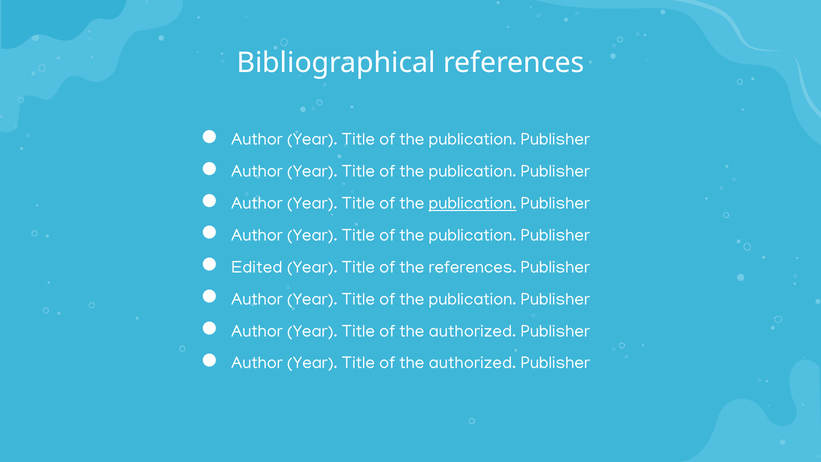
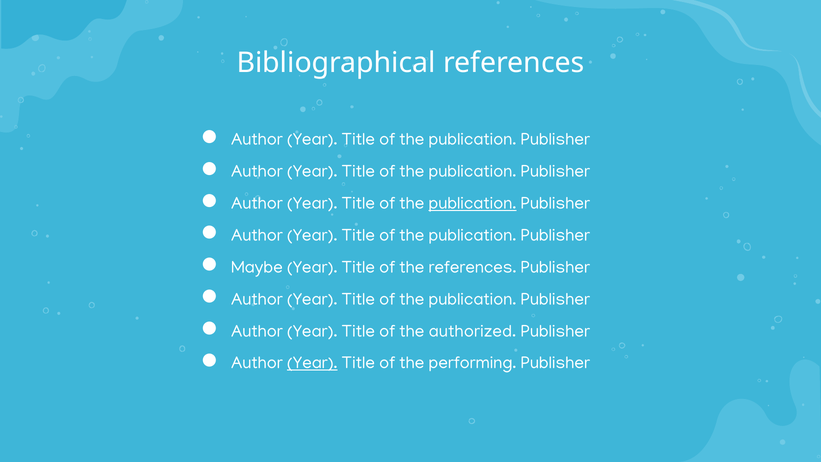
Edited: Edited -> Maybe (257, 267)
Year underline: none -> present (312, 363)
authorized: authorized -> performing (473, 363)
